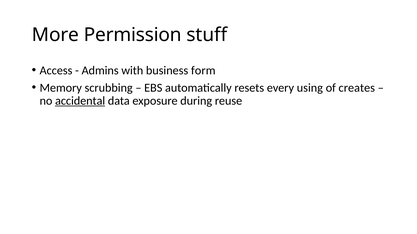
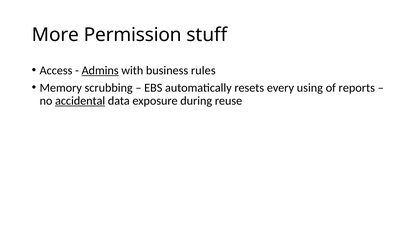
Admins underline: none -> present (100, 71)
form: form -> rules (203, 71)
creates: creates -> reports (357, 88)
